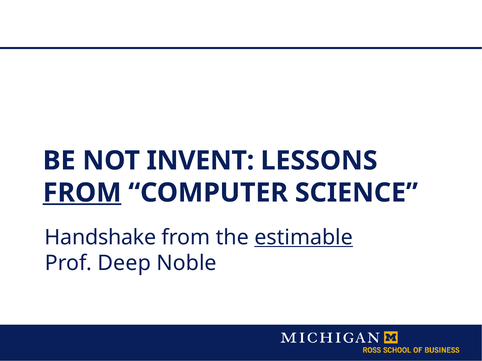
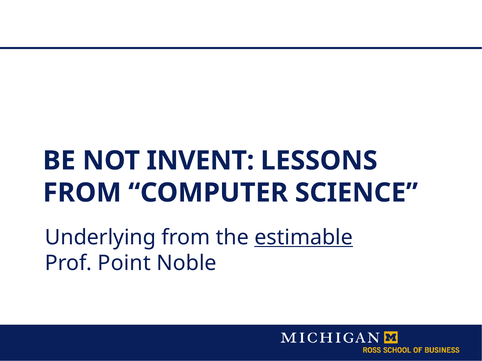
FROM underline: present -> none (82, 193)
Handshake: Handshake -> Underlying (100, 238)
Deep: Deep -> Point (124, 263)
